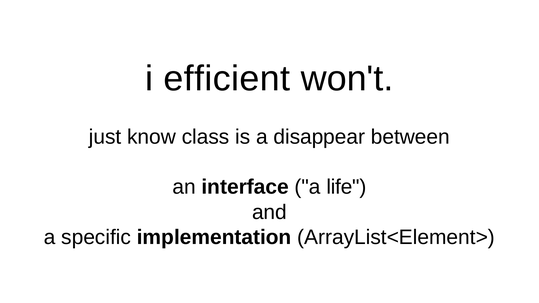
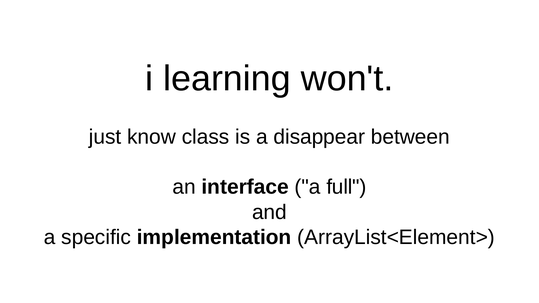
efficient: efficient -> learning (227, 79)
life: life -> full (346, 187)
